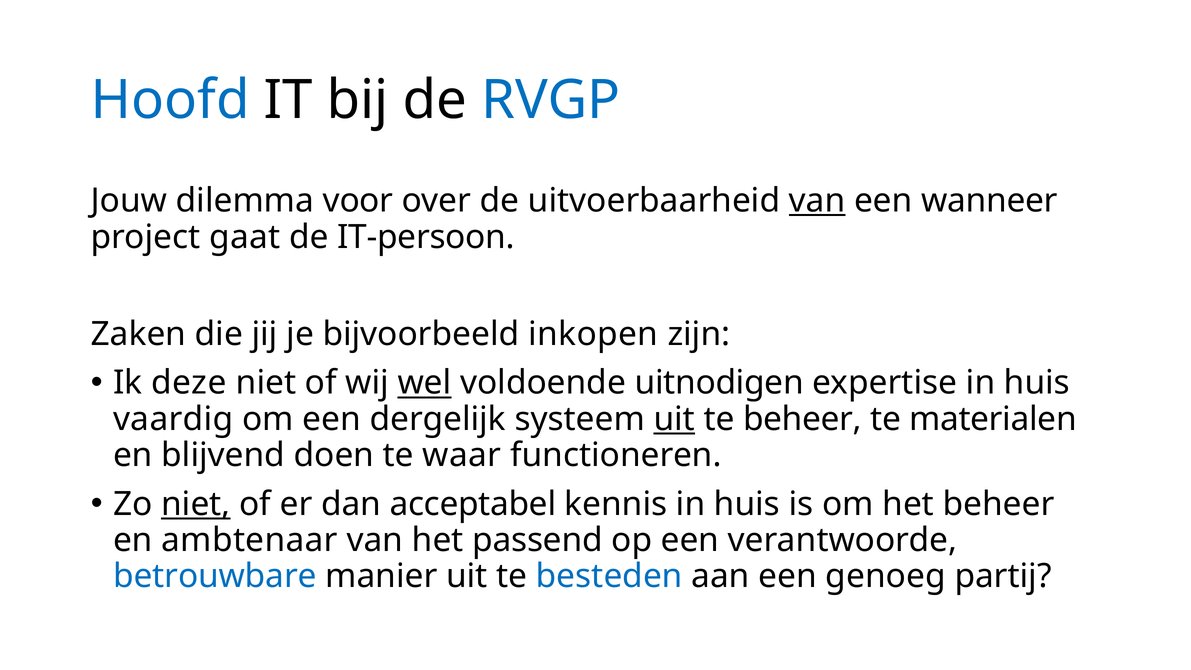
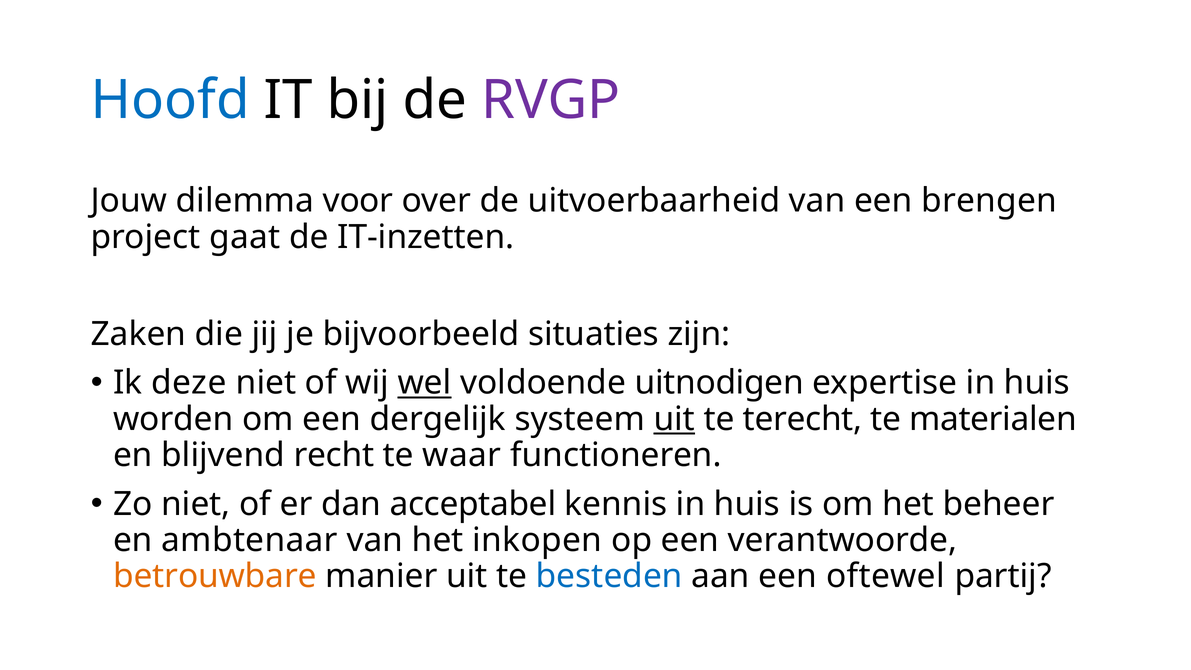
RVGP colour: blue -> purple (551, 100)
van underline: present -> none (817, 201)
wanneer: wanneer -> brengen (989, 201)
IT-persoon: IT-persoon -> IT-inzetten (426, 237)
inkopen: inkopen -> situaties (594, 334)
vaardig: vaardig -> worden (173, 419)
te beheer: beheer -> terecht (803, 419)
doen: doen -> recht (334, 455)
niet underline: present -> none (196, 504)
passend: passend -> inkopen (537, 540)
betrouwbare colour: blue -> orange (215, 576)
genoeg: genoeg -> oftewel (885, 576)
